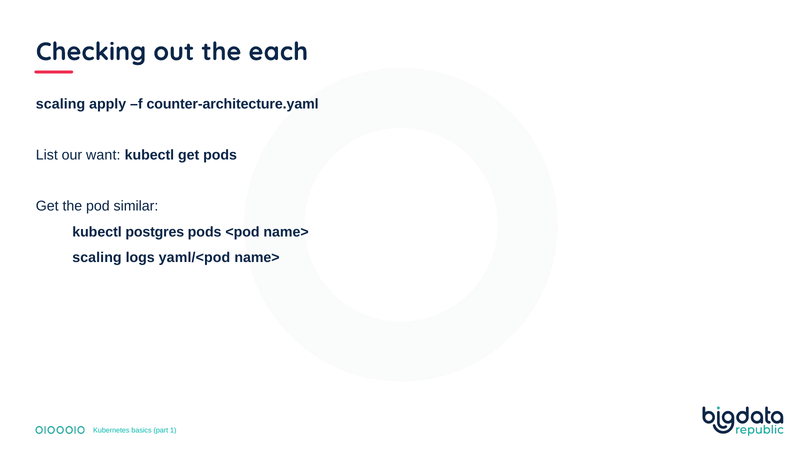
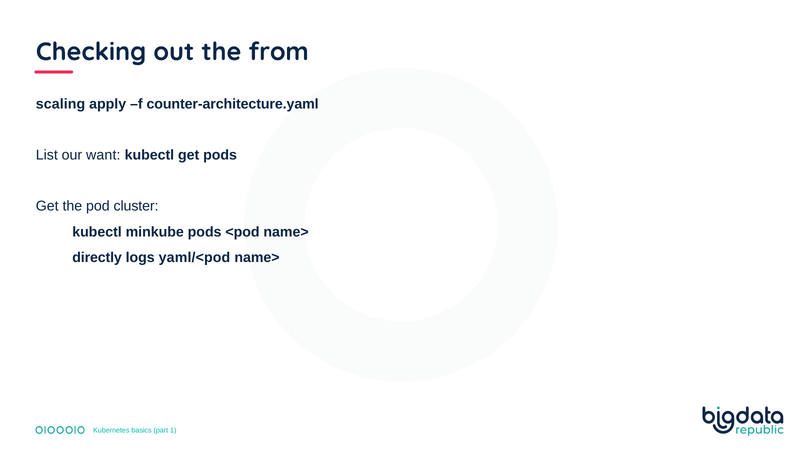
each: each -> from (279, 52)
similar: similar -> cluster (136, 206)
postgres: postgres -> minkube (155, 232)
scaling: scaling -> directly (97, 257)
